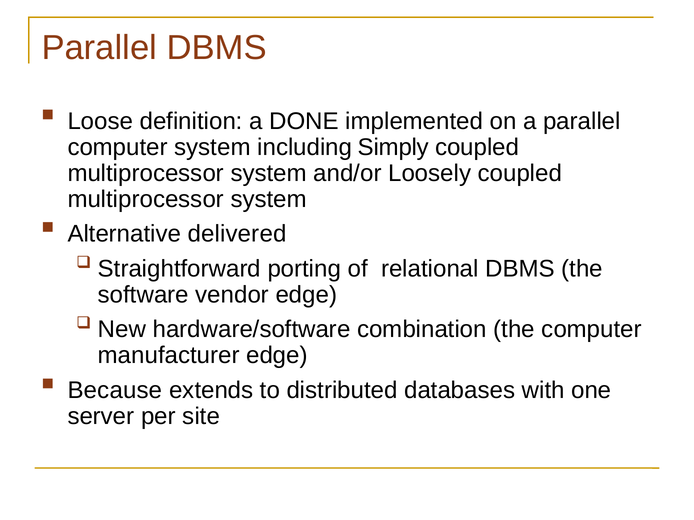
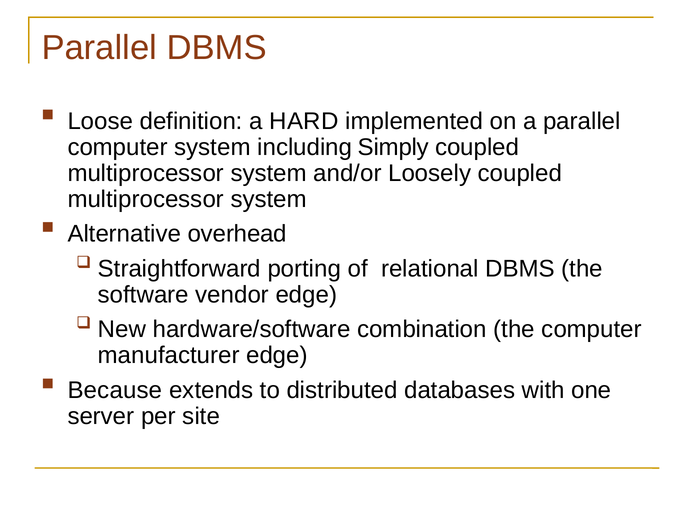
DONE: DONE -> HARD (304, 121)
delivered: delivered -> overhead (237, 234)
